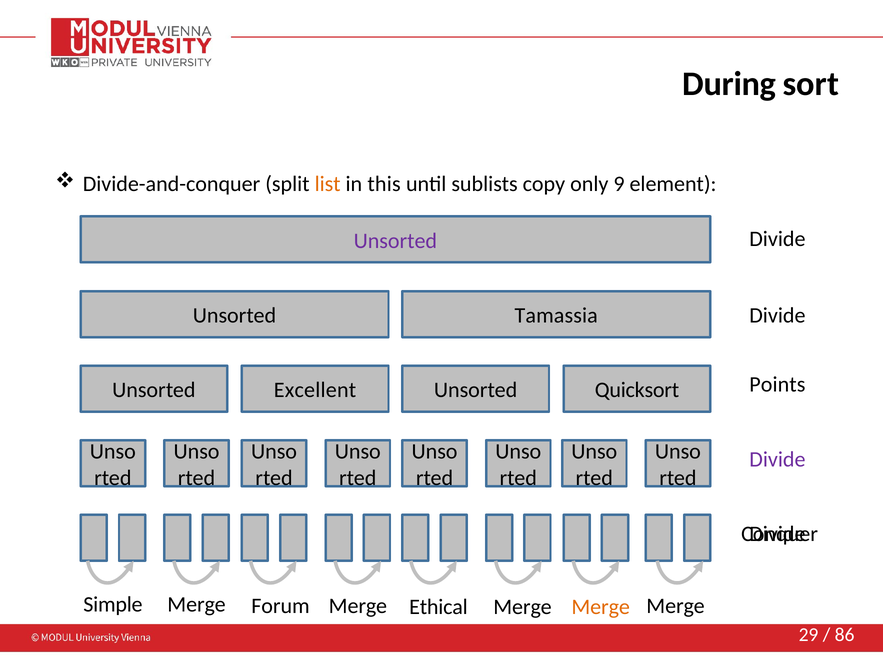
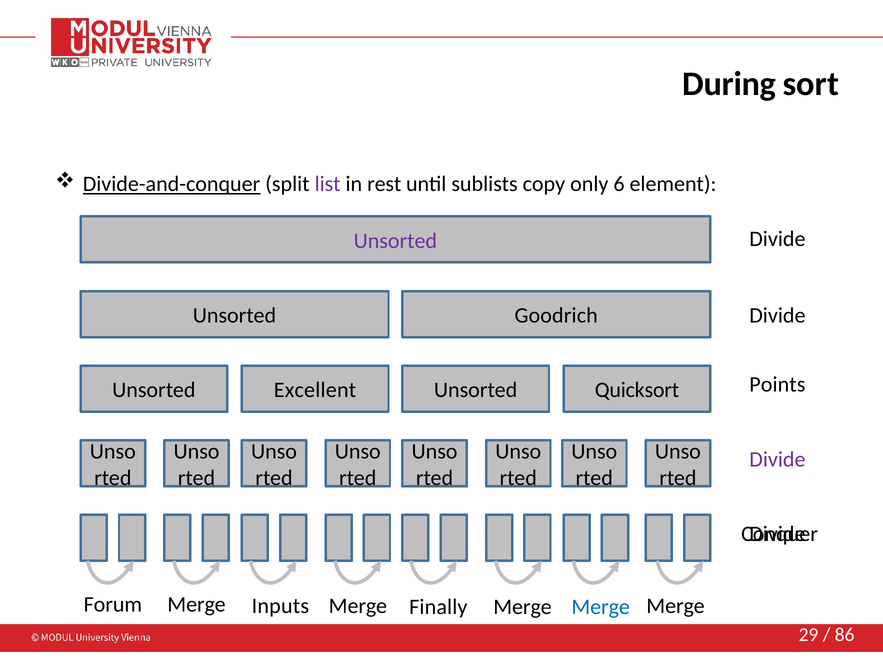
Divide-and-conquer underline: none -> present (172, 184)
list colour: orange -> purple (328, 184)
this: this -> rest (384, 184)
9: 9 -> 6 (619, 184)
Tamassia: Tamassia -> Goodrich (556, 316)
Simple: Simple -> Forum (113, 605)
Forum: Forum -> Inputs (280, 606)
Ethical: Ethical -> Finally (438, 607)
Merge colour: orange -> blue (601, 607)
